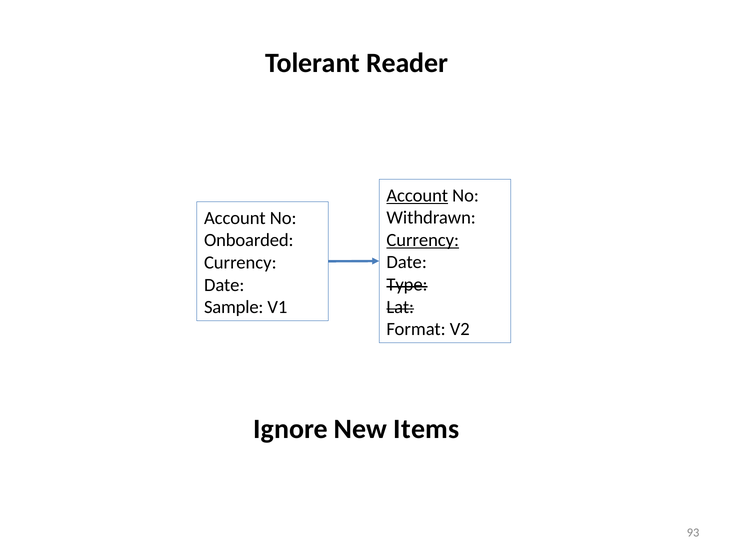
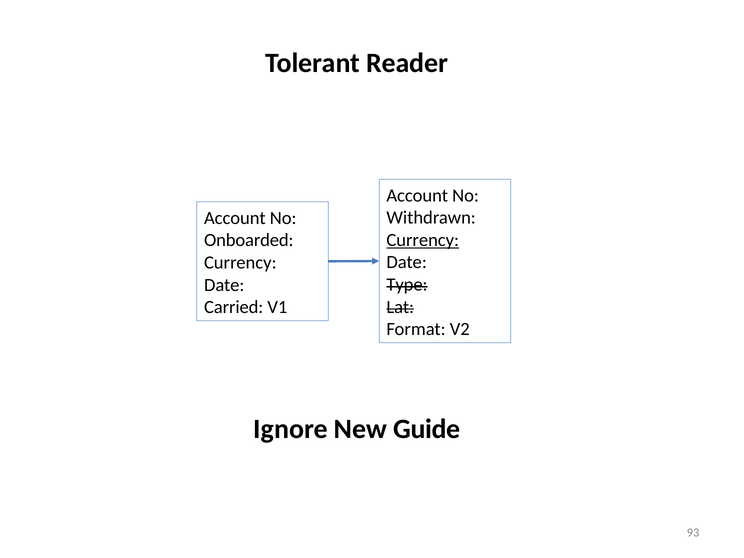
Account underline: present -> none (417, 195)
Sample: Sample -> Carried (234, 307)
Items: Items -> Guide (427, 429)
